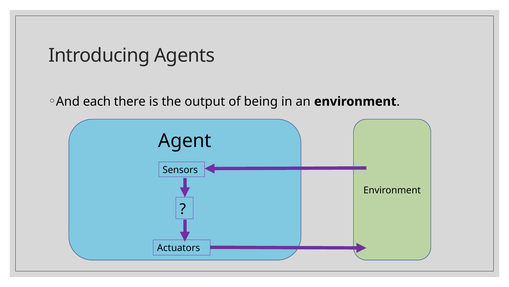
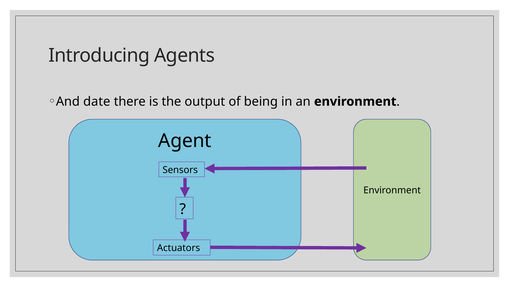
each: each -> date (97, 101)
